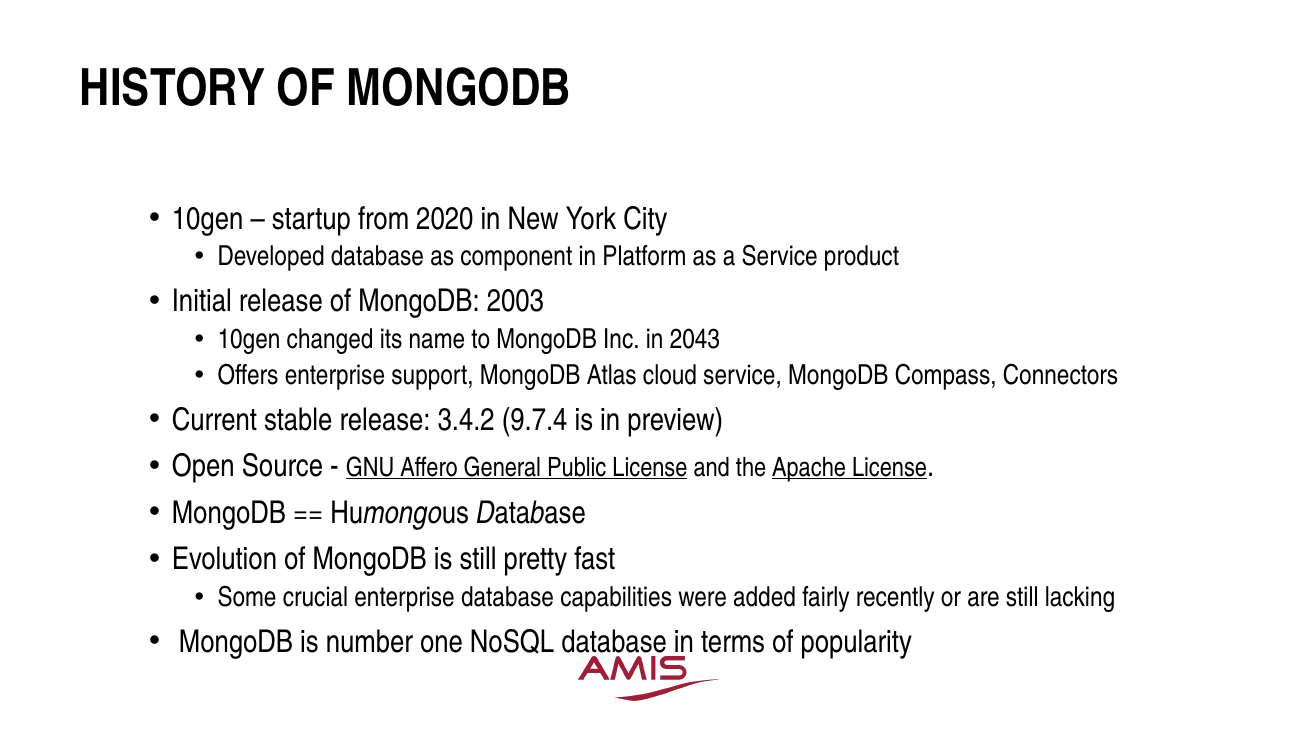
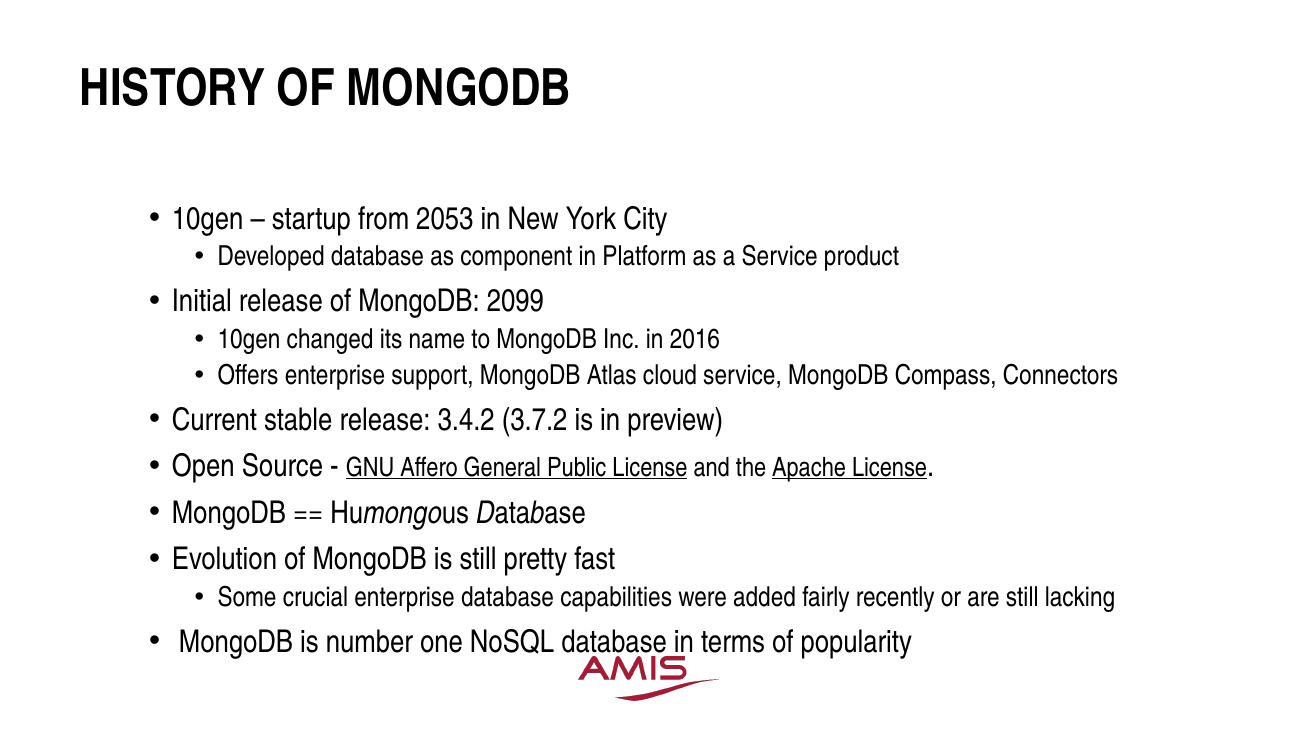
2020: 2020 -> 2053 (445, 219)
2003: 2003 -> 2099 (515, 301)
2043: 2043 -> 2016 (695, 340)
9.7.4: 9.7.4 -> 3.7.2 (535, 420)
